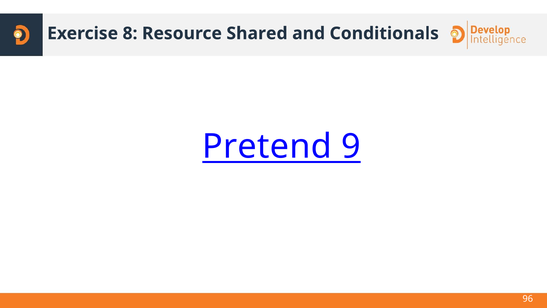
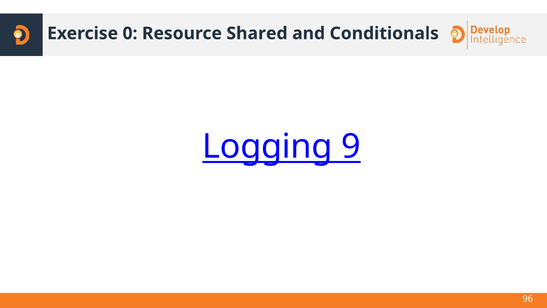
8: 8 -> 0 (130, 33)
Pretend: Pretend -> Logging (267, 146)
